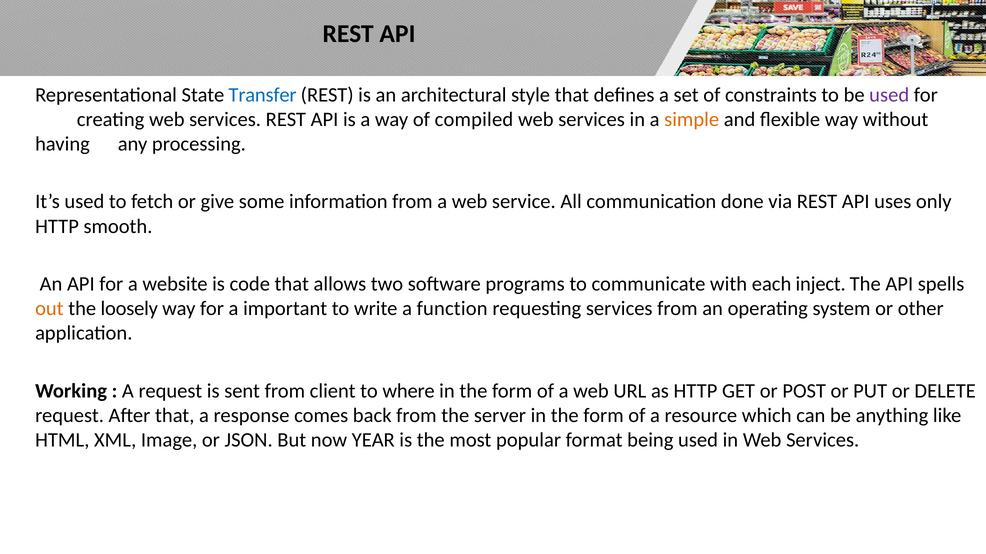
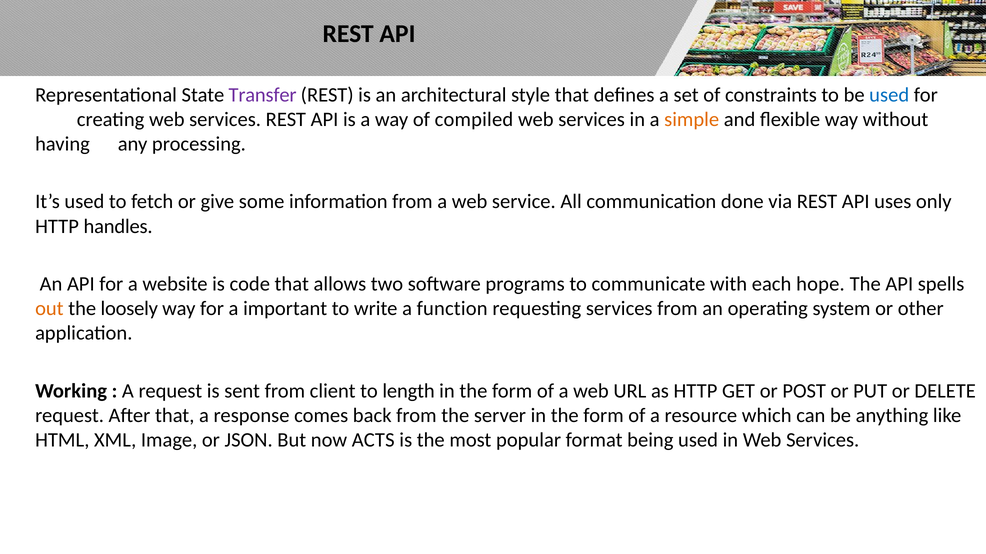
Transfer colour: blue -> purple (263, 95)
used colour: purple -> blue (889, 95)
smooth: smooth -> handles (118, 227)
inject: inject -> hope (820, 284)
where: where -> length (409, 391)
YEAR: YEAR -> ACTS (373, 441)
